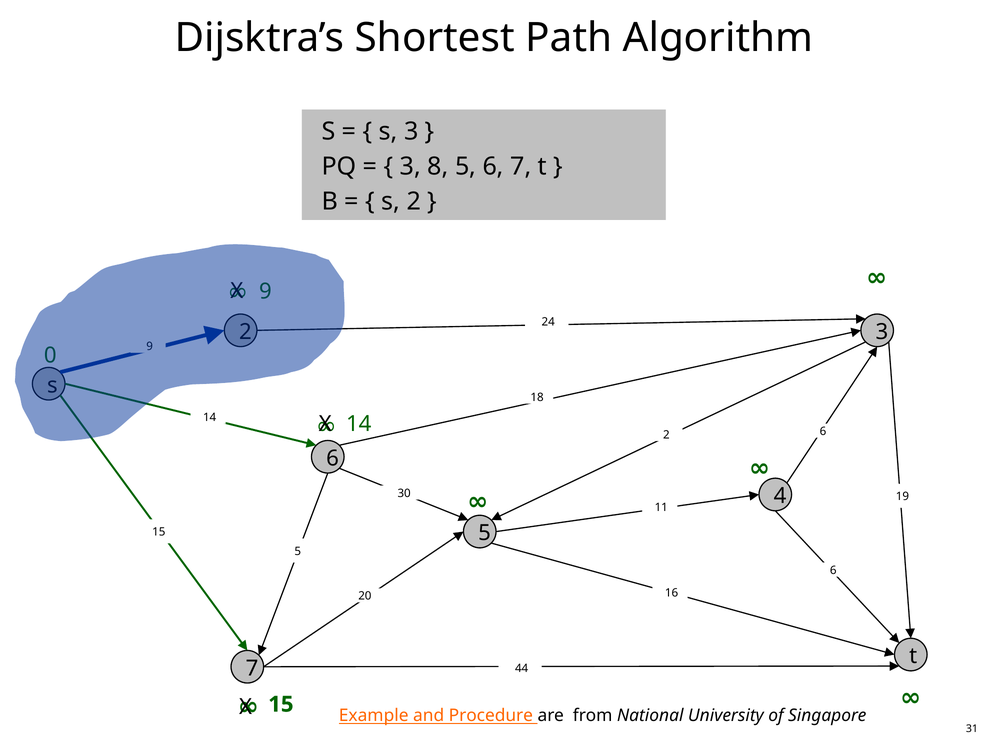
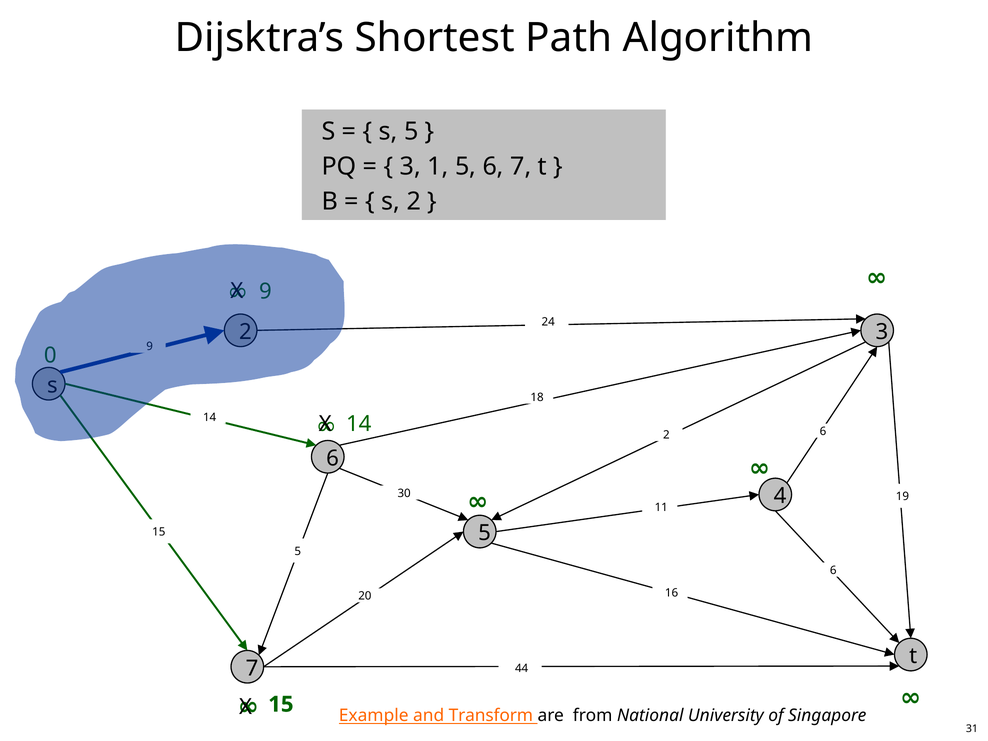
3: 3 -> 5 (411, 131)
8: 8 -> 1 (438, 166)
Procedure: Procedure -> Transform (491, 716)
